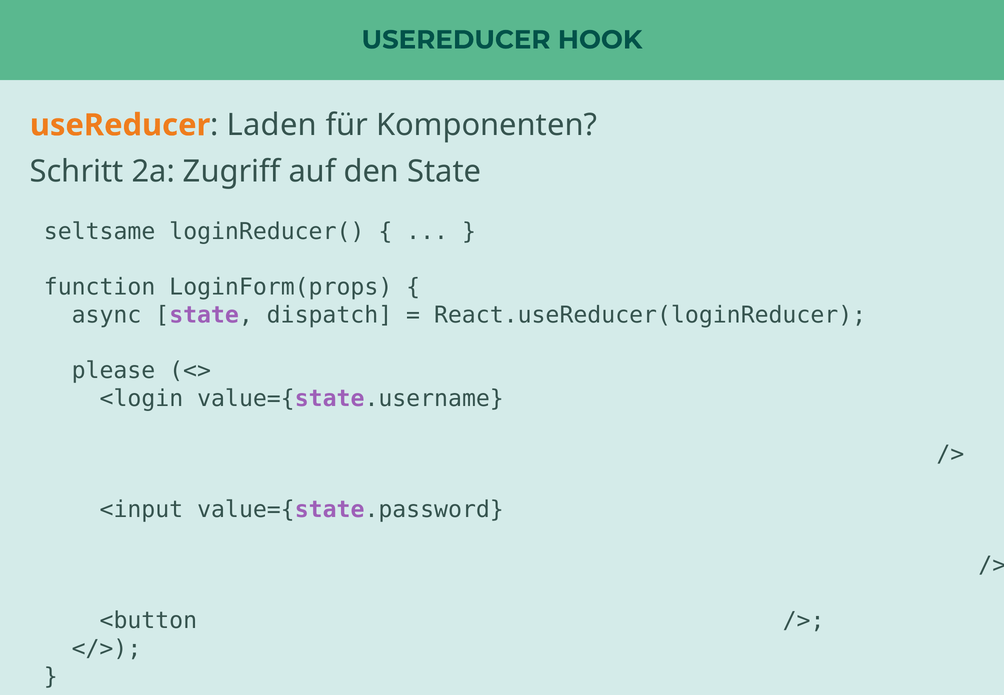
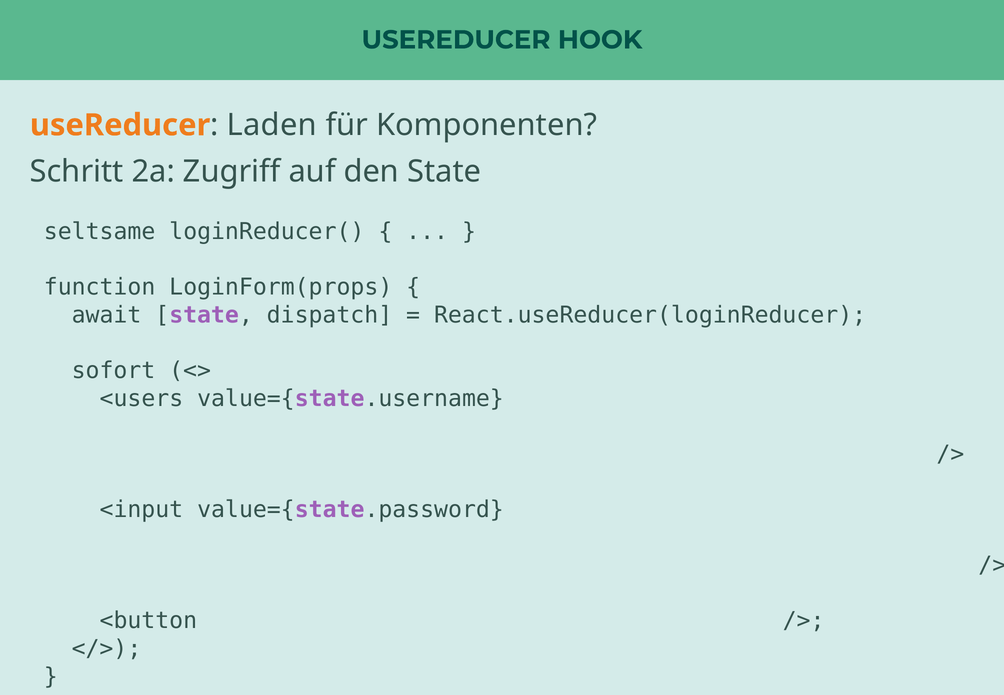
async: async -> await (107, 315)
please: please -> sofort (113, 371)
<login: <login -> <users (141, 398)
